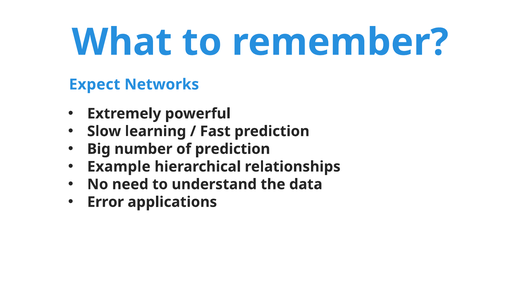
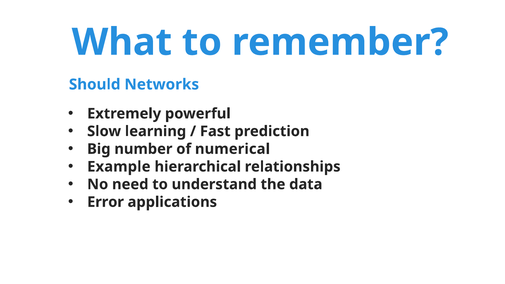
Expect: Expect -> Should (95, 84)
of prediction: prediction -> numerical (232, 149)
